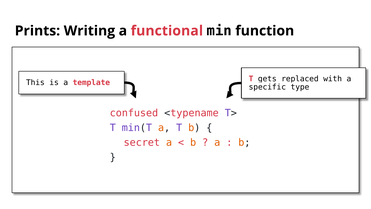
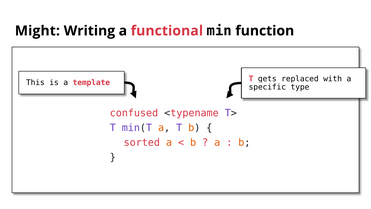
Prints: Prints -> Might (37, 31)
secret: secret -> sorted (142, 142)
